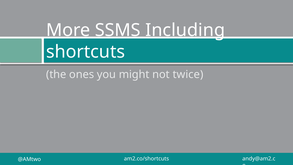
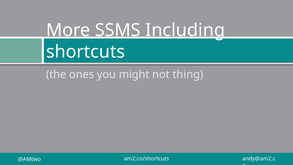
twice: twice -> thing (188, 74)
